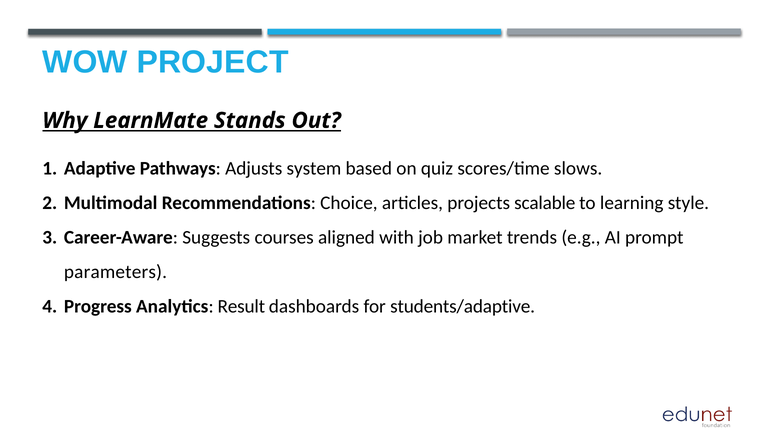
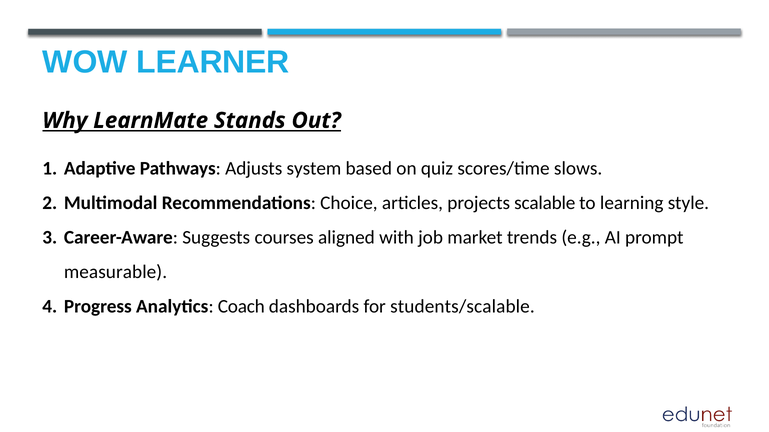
PROJECT: PROJECT -> LEARNER (213, 62)
parameters: parameters -> measurable (116, 272)
Result: Result -> Coach (241, 307)
students/adaptive: students/adaptive -> students/scalable (462, 307)
